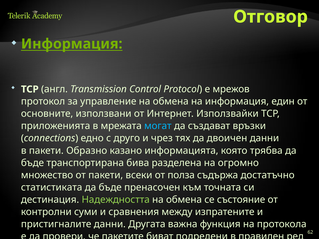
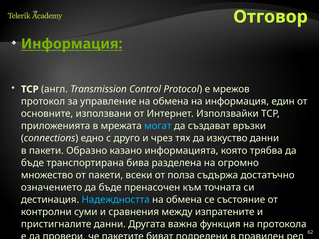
двоичен: двоичен -> изкуство (227, 138)
статистиката: статистиката -> означението (52, 188)
Надеждността colour: light green -> light blue (116, 200)
